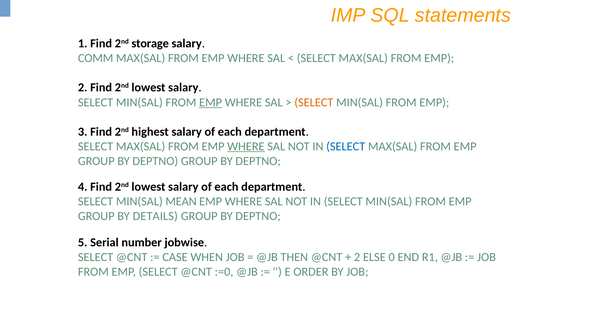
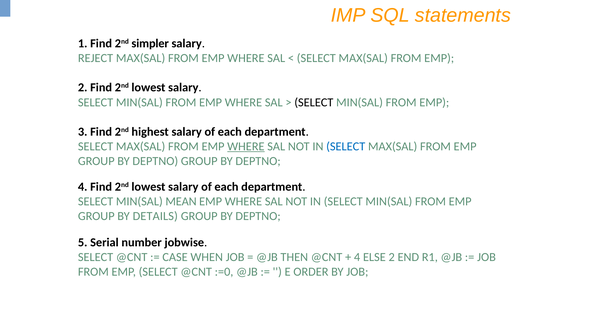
storage: storage -> simpler (150, 44)
COMM: COMM -> REJECT (96, 58)
EMP underline: present -> none (211, 102)
SELECT colour: orange -> black (314, 102)
2: 2 -> 4 (357, 257)
ELSE 0: 0 -> 2 (392, 257)
